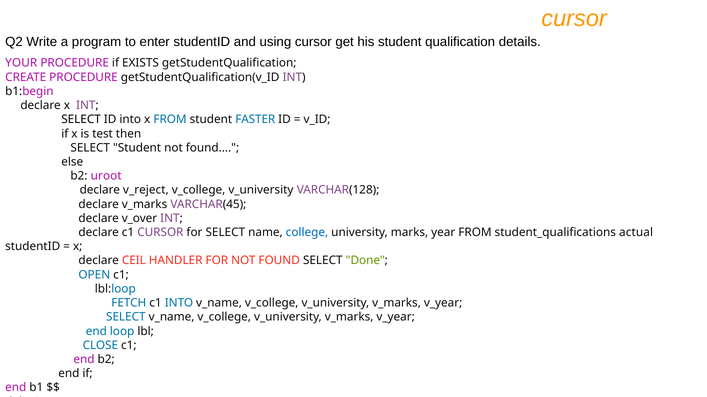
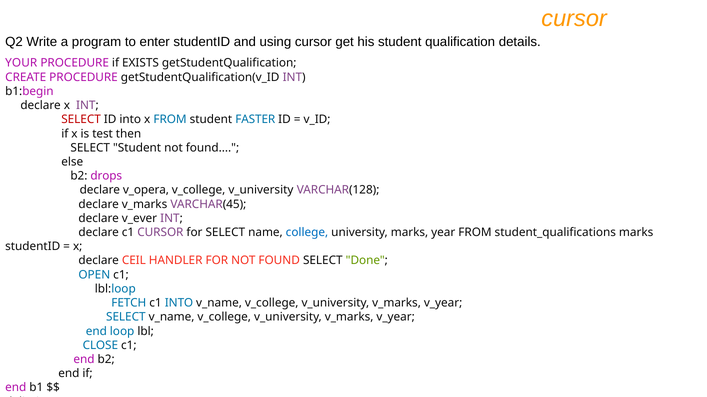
SELECT colour: black -> red (81, 120)
uroot: uroot -> drops (106, 176)
v_reject: v_reject -> v_opera (146, 190)
v_over: v_over -> v_ever (139, 219)
student_qualifications actual: actual -> marks (636, 233)
